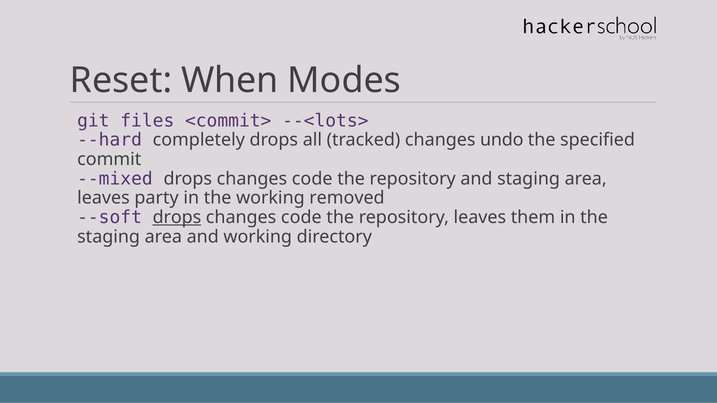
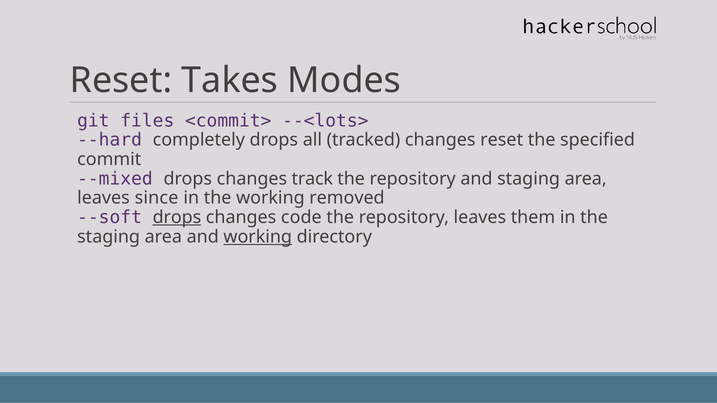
When: When -> Takes (230, 80)
changes undo: undo -> reset (502, 140)
--mixed drops changes code: code -> track (312, 179)
party: party -> since (157, 198)
working underline: none -> present (258, 237)
